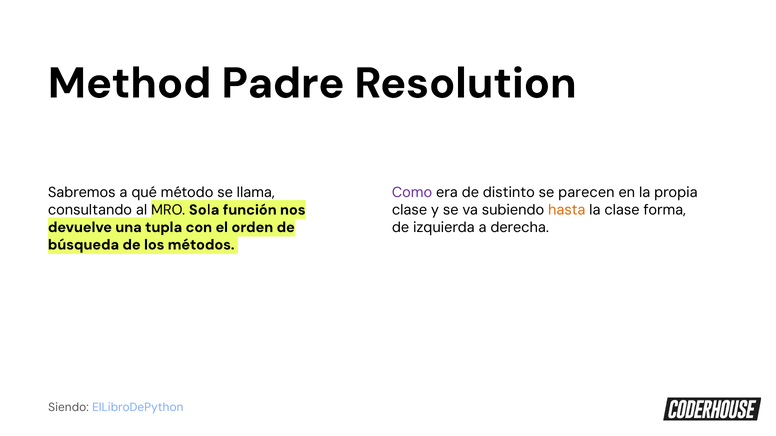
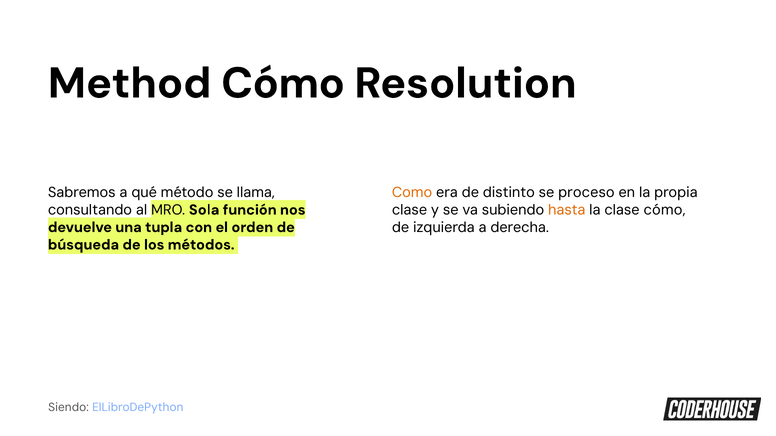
Method Padre: Padre -> Cómo (283, 83)
Como colour: purple -> orange (412, 193)
parecen: parecen -> proceso (586, 193)
clase forma: forma -> cómo (664, 210)
